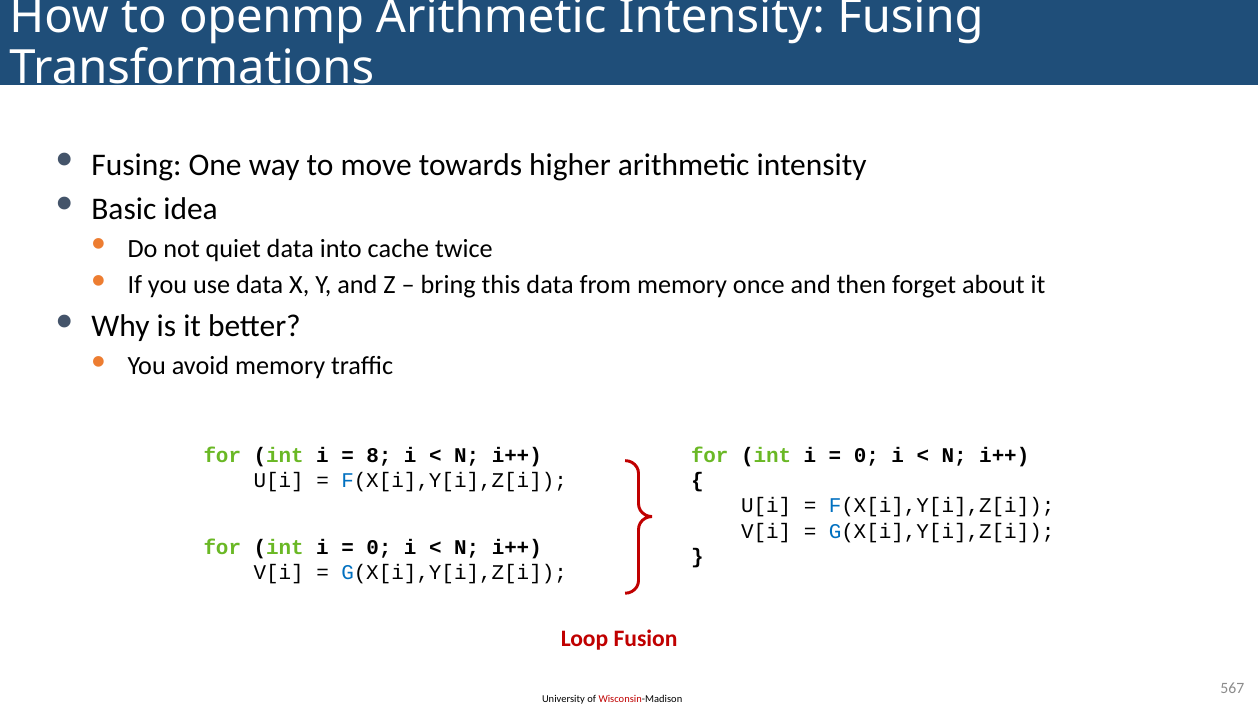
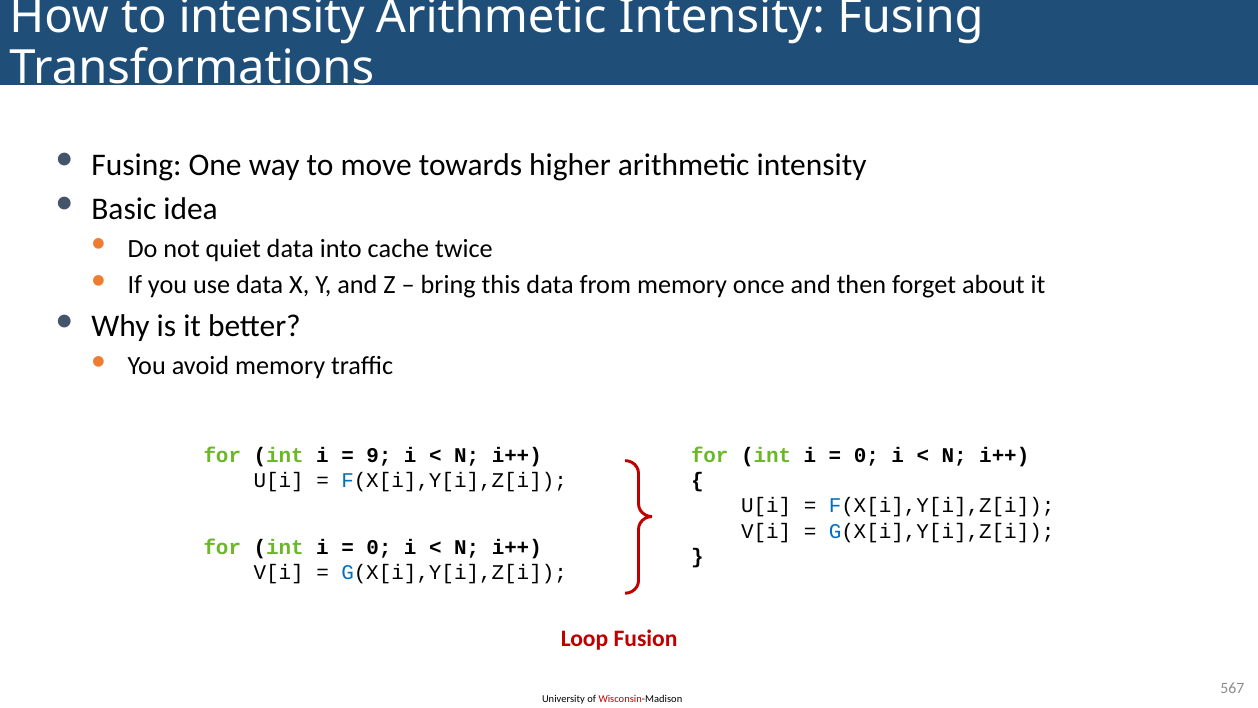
to openmp: openmp -> intensity (272, 17)
8: 8 -> 9 (379, 455)
